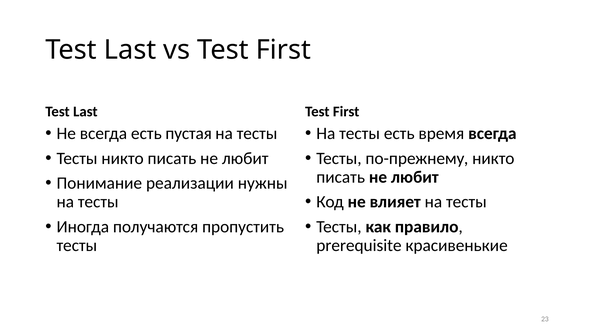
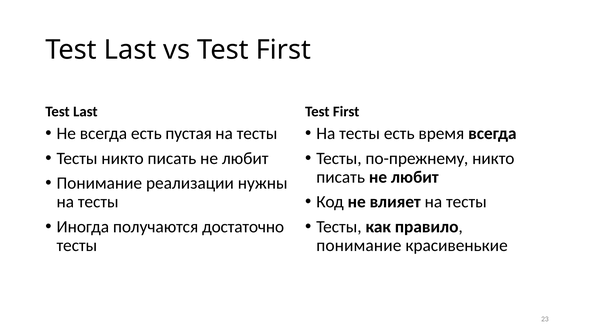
пропустить: пропустить -> достаточно (243, 227)
prerequisite: prerequisite -> понимание (359, 245)
